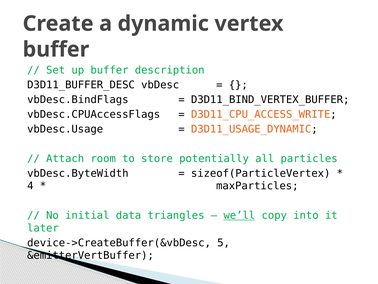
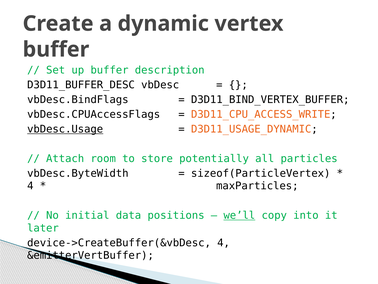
vbDesc.Usage underline: none -> present (65, 129)
triangles: triangles -> positions (176, 215)
device->CreateBuffer(&vbDesc 5: 5 -> 4 (224, 242)
